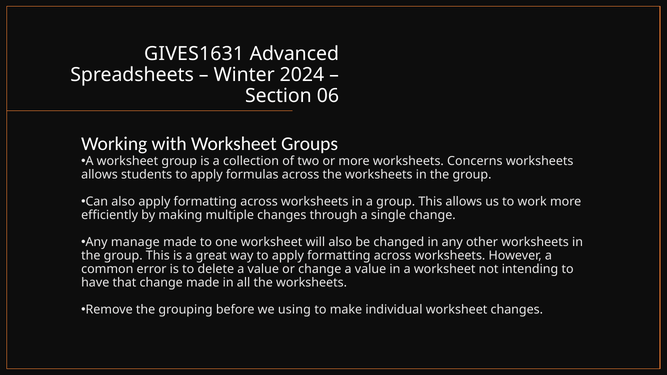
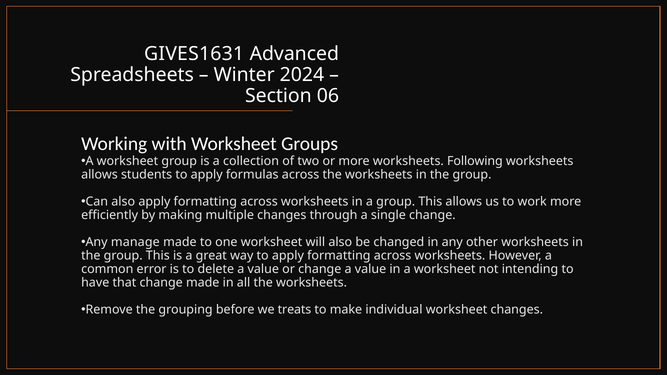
Concerns: Concerns -> Following (475, 161)
using: using -> treats (295, 310)
